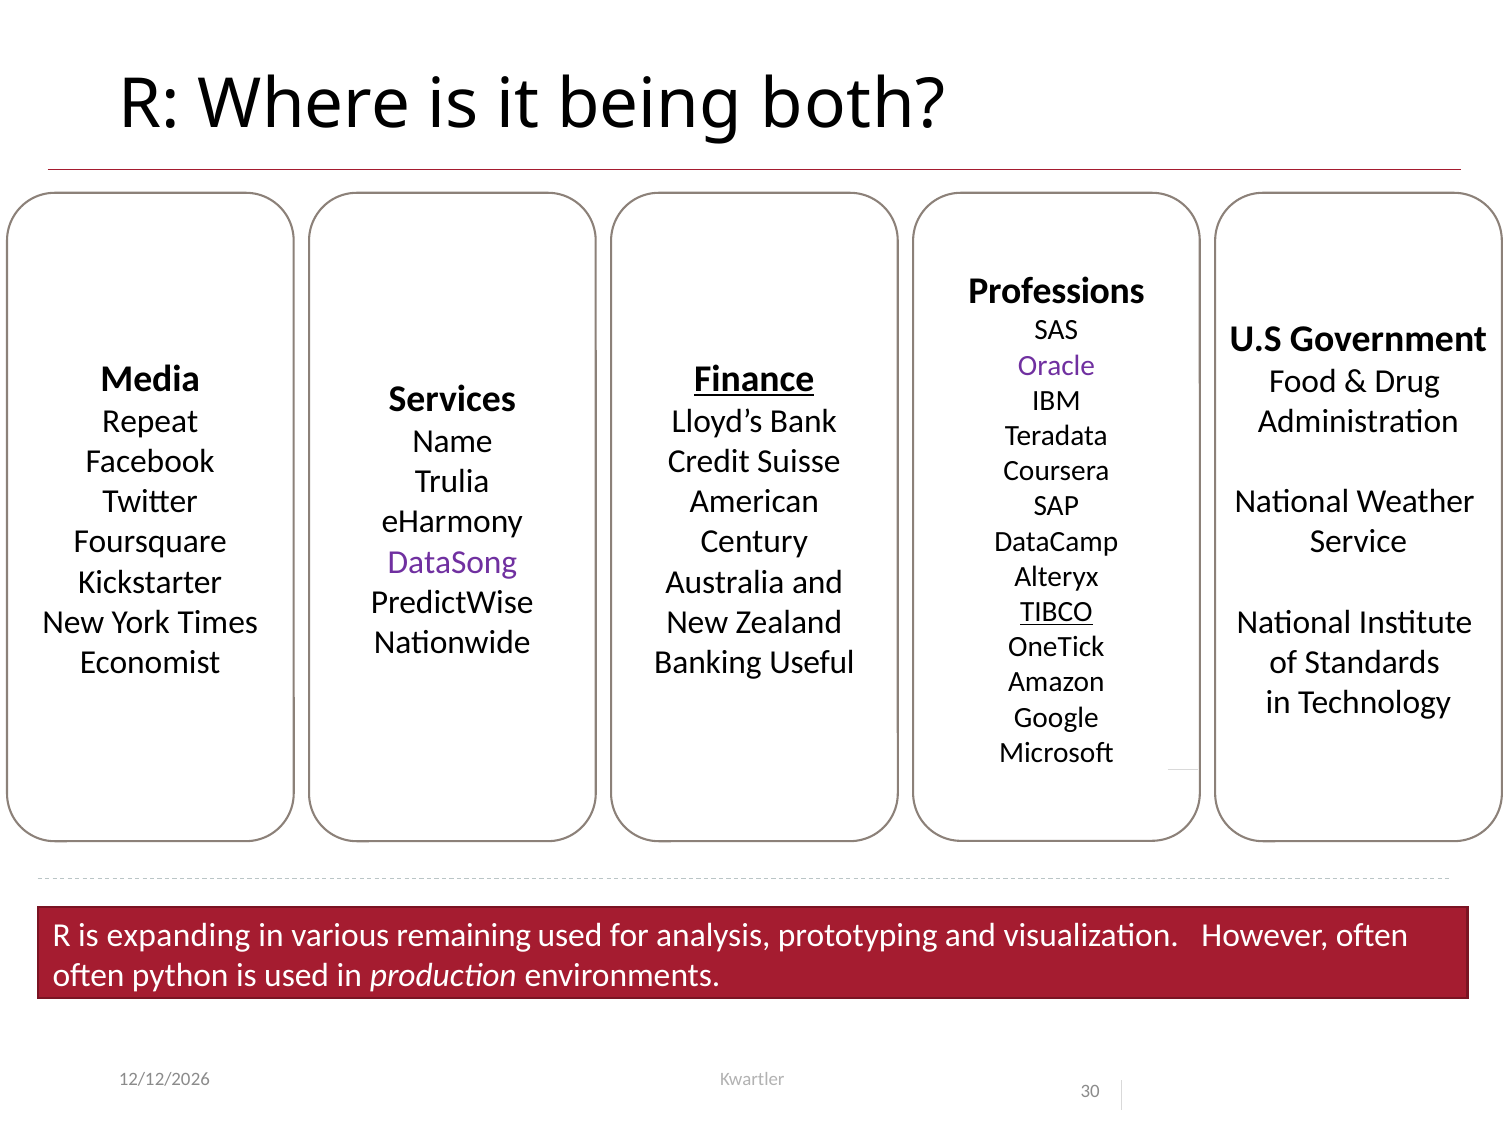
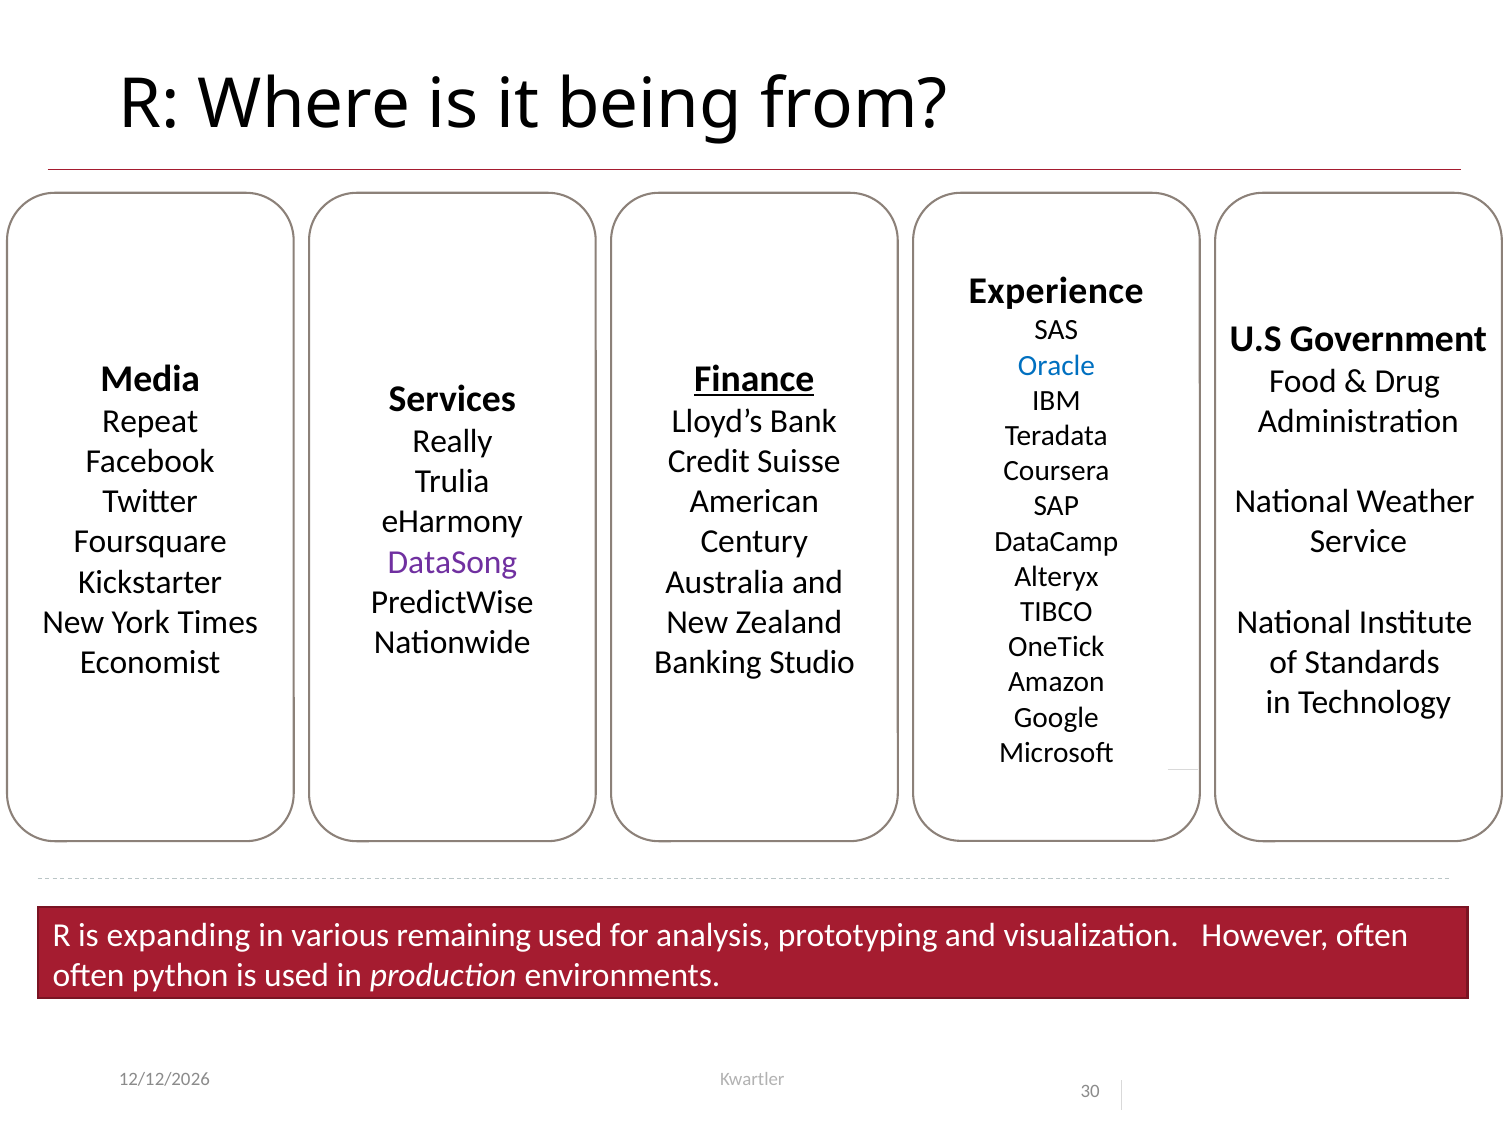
both: both -> from (854, 105)
Professions: Professions -> Experience (1056, 291)
Oracle colour: purple -> blue (1056, 366)
Name: Name -> Really (452, 442)
TIBCO underline: present -> none (1056, 612)
Useful: Useful -> Studio (812, 663)
